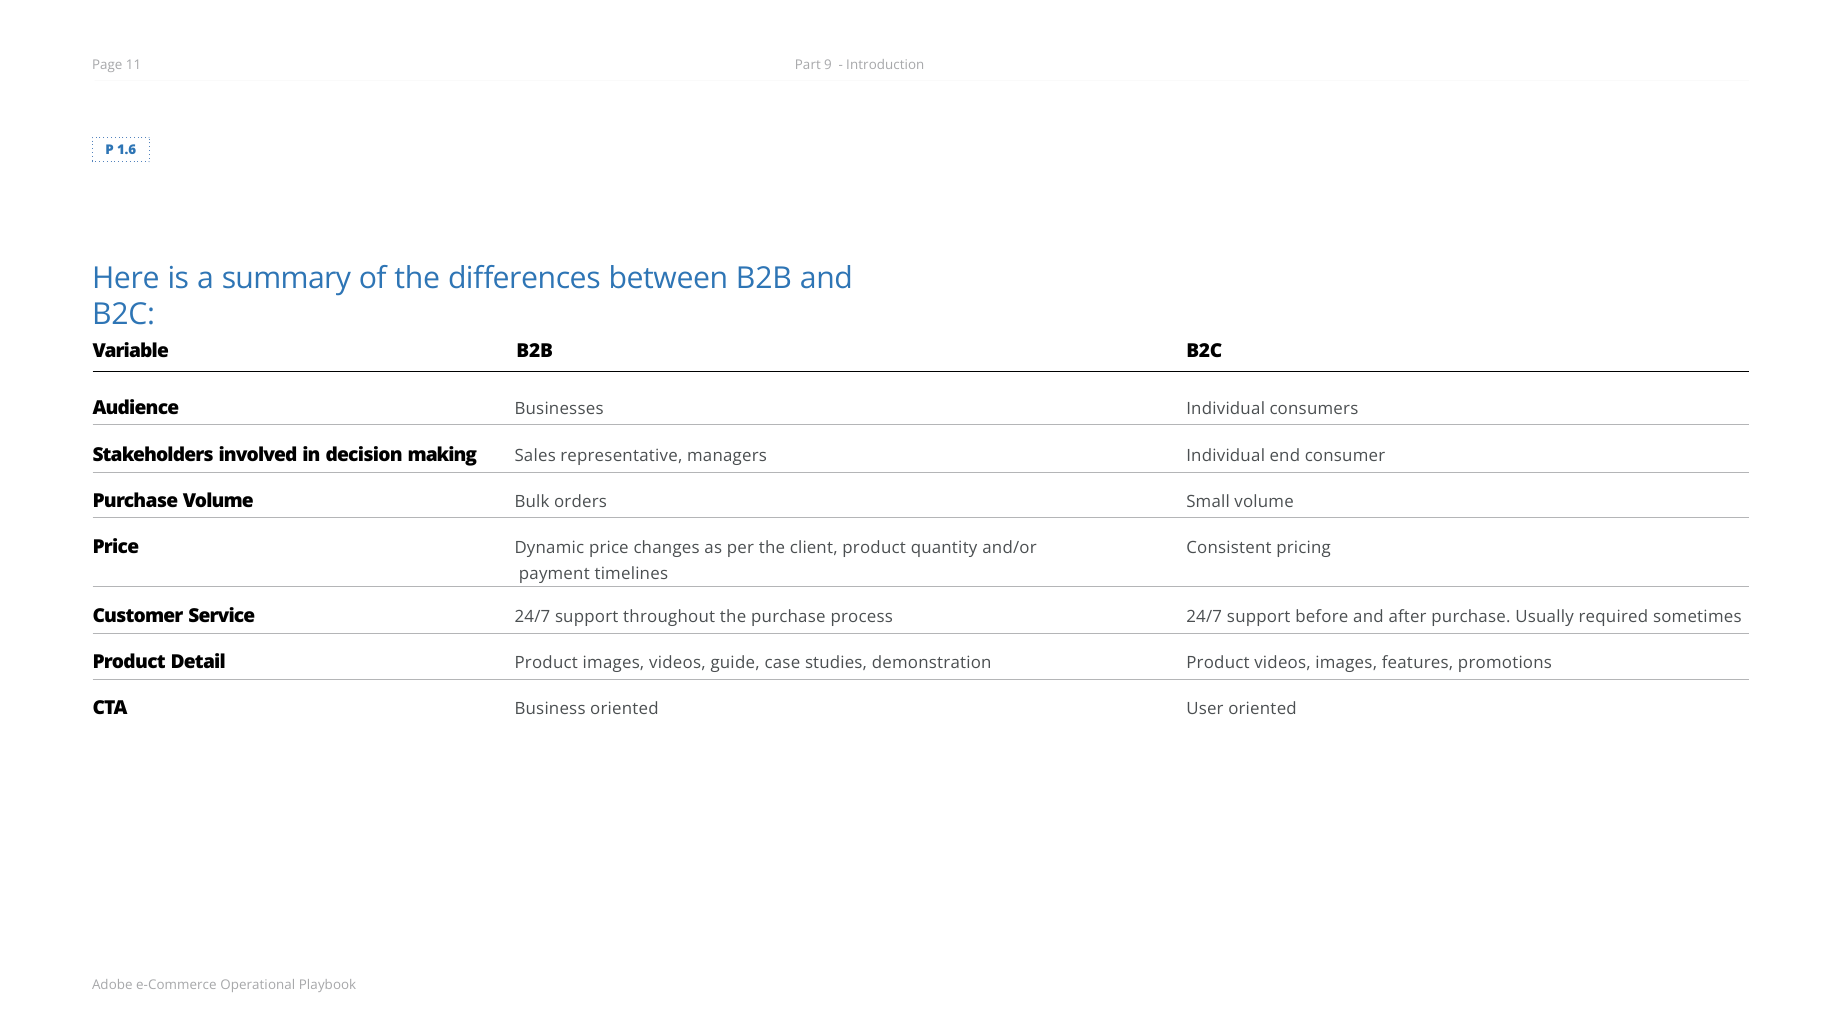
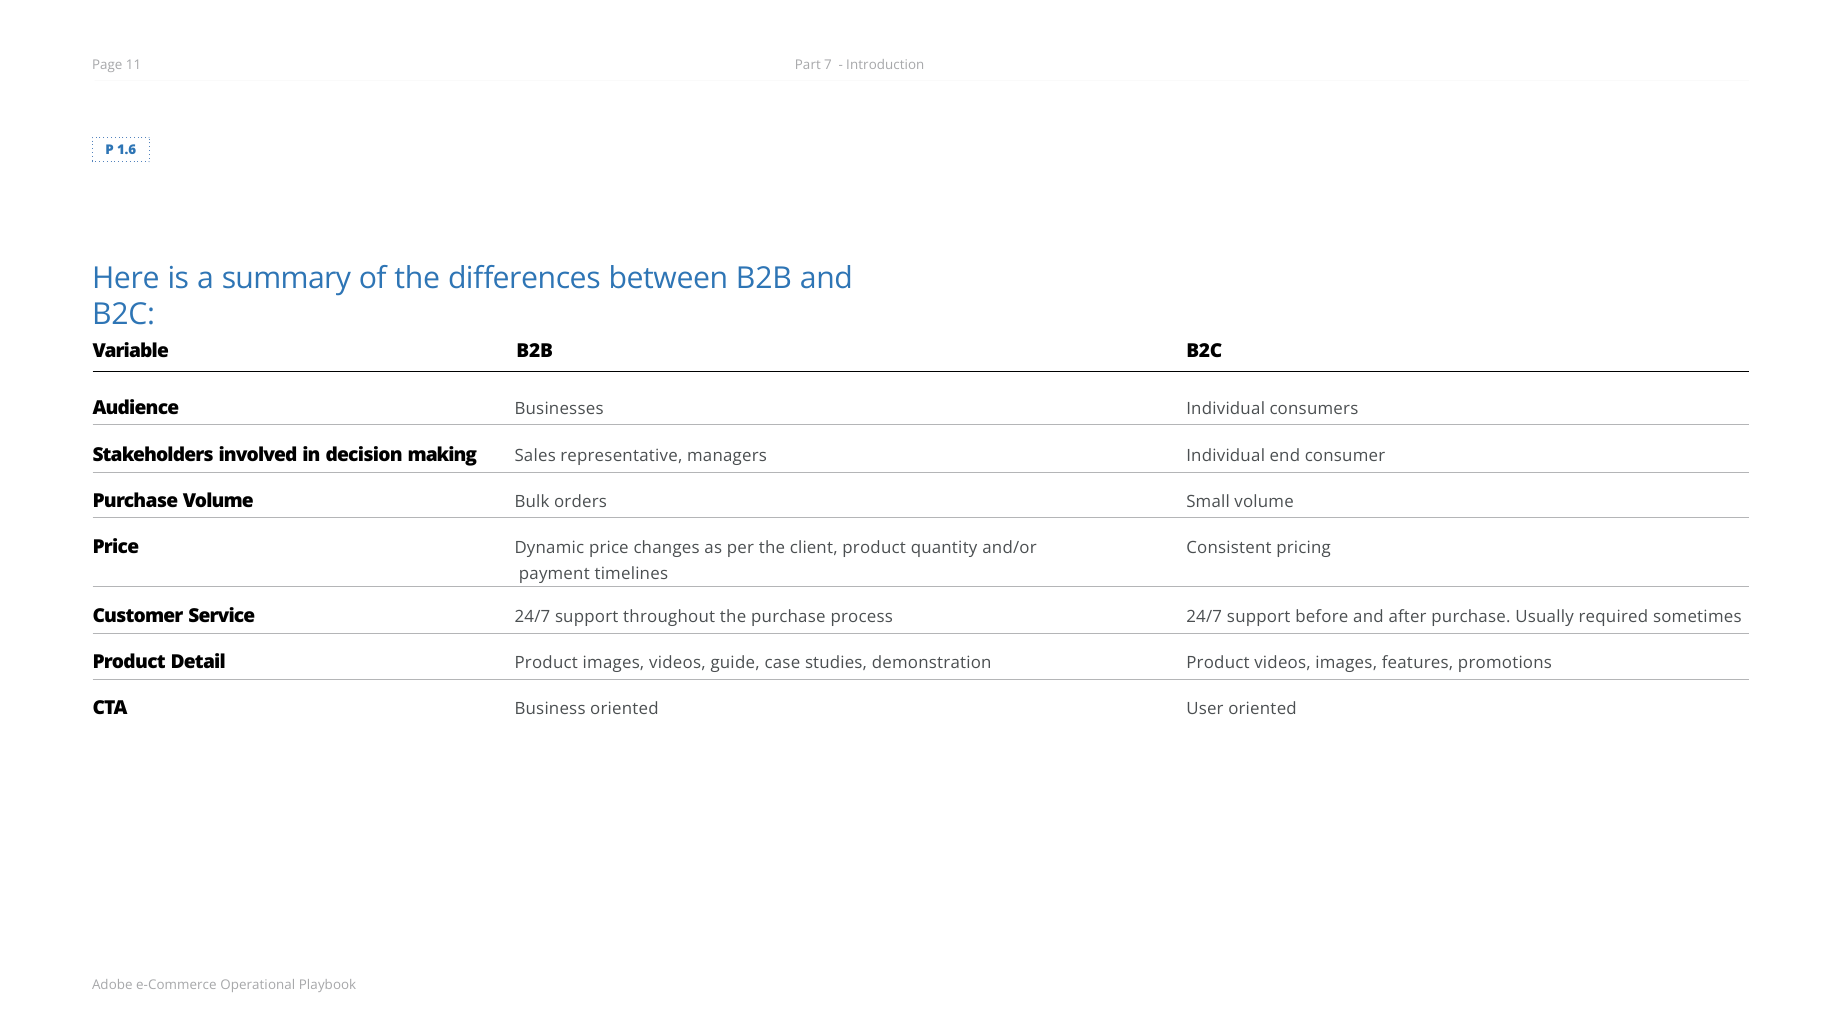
9: 9 -> 7 (828, 65)
